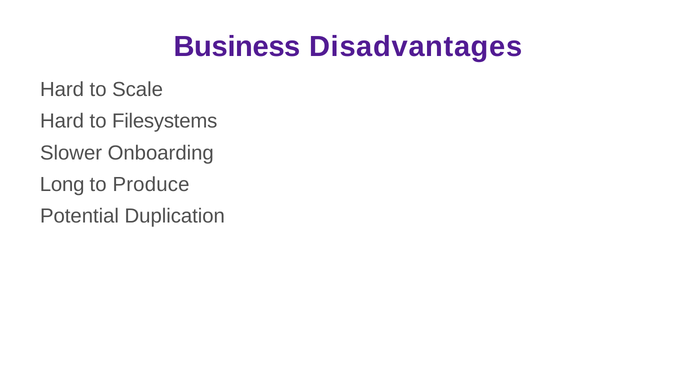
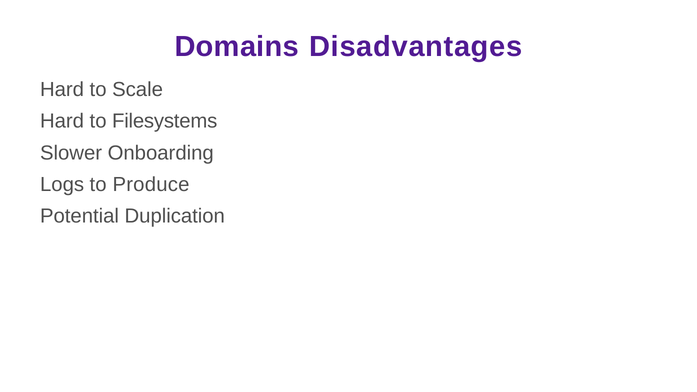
Business: Business -> Domains (237, 47)
Long: Long -> Logs (62, 185)
